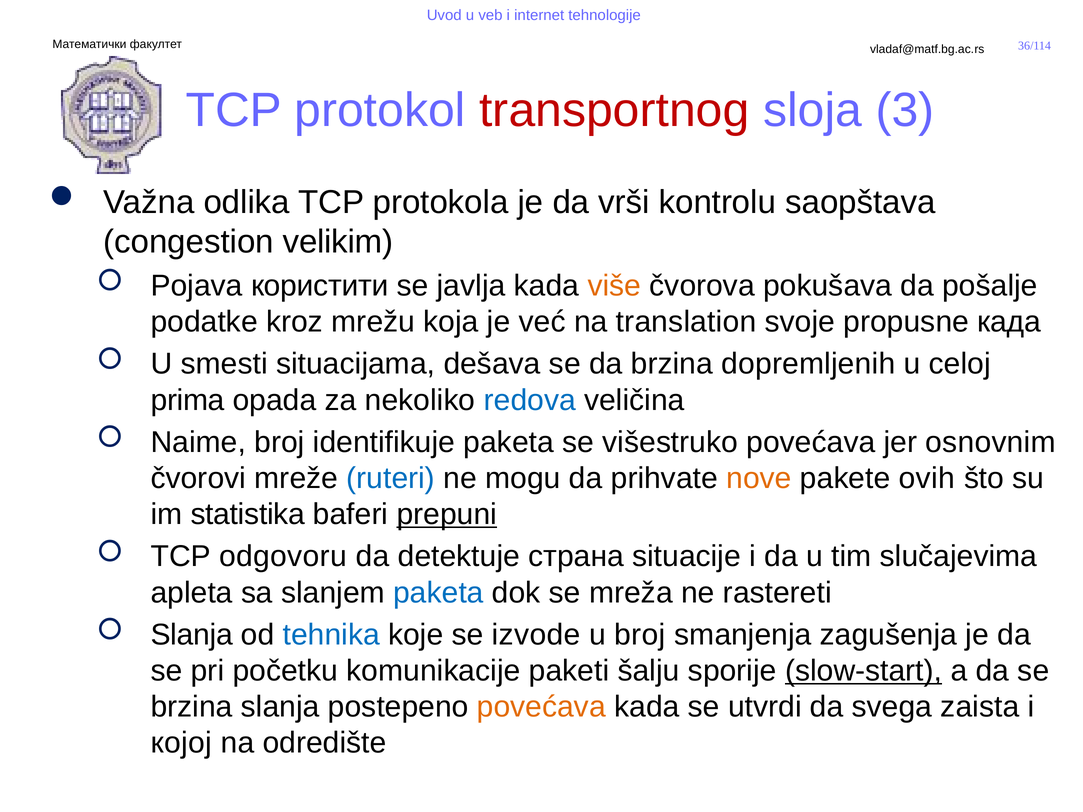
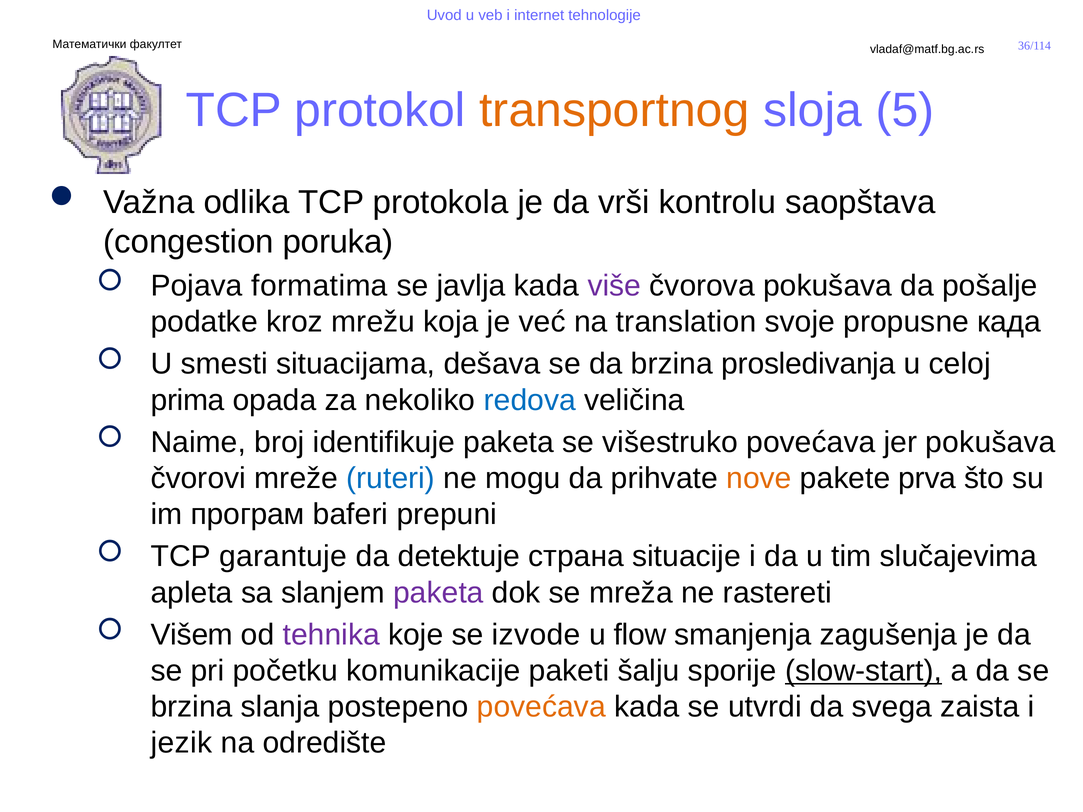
transportnog colour: red -> orange (614, 110)
3: 3 -> 5 (905, 110)
velikim: velikim -> poruka (338, 242)
користити: користити -> formatima (320, 286)
više colour: orange -> purple (614, 286)
dopremljenih: dopremljenih -> prosledivanja (809, 364)
jer osnovnim: osnovnim -> pokušava (991, 442)
ovih: ovih -> prva (927, 478)
statistika: statistika -> програм (248, 515)
prepuni underline: present -> none (447, 515)
odgovoru: odgovoru -> garantuje (283, 557)
paketa colour: blue -> purple (438, 593)
Slanja: Slanja -> Višem (192, 635)
tehnika colour: blue -> purple (331, 635)
u broj: broj -> flow (640, 635)
којој: којој -> jezik (181, 743)
